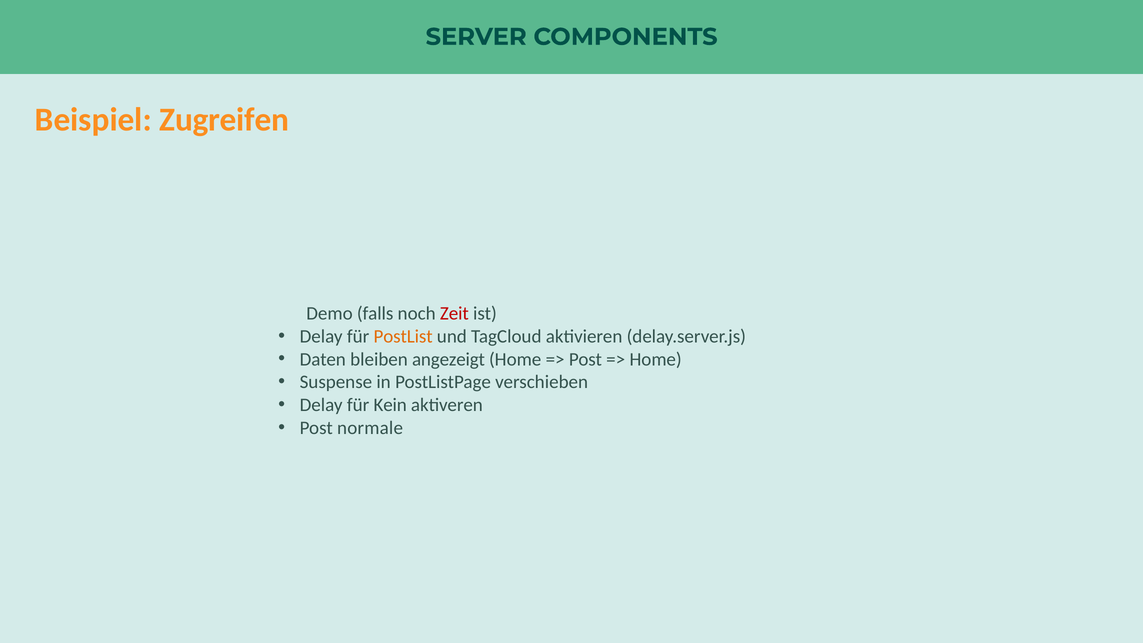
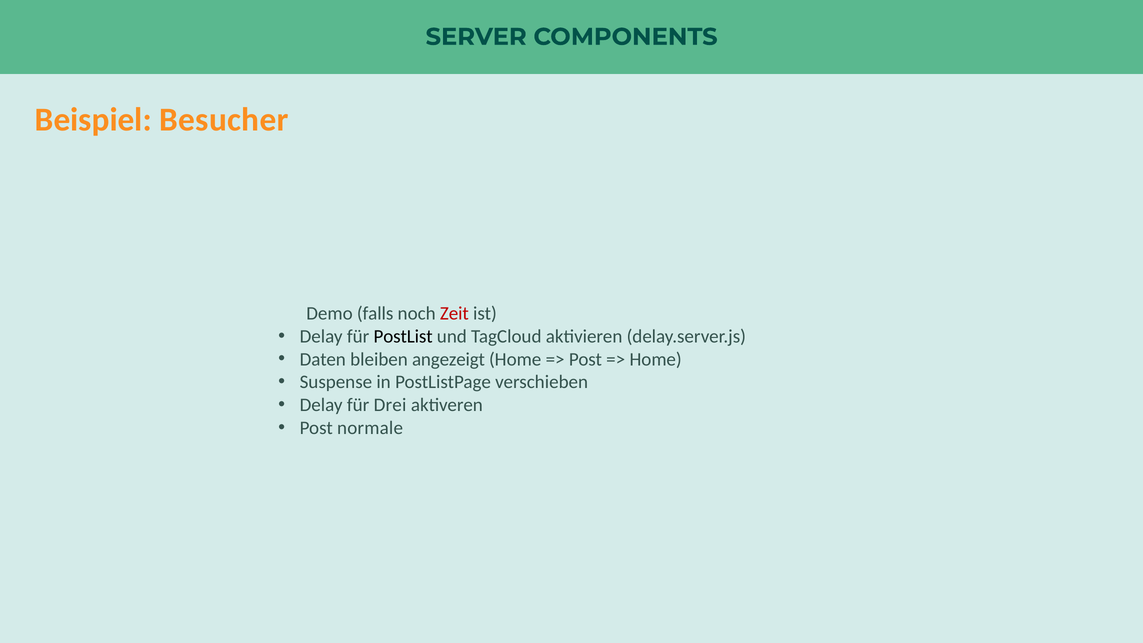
Zugreifen: Zugreifen -> Besucher (224, 120)
PostList colour: orange -> black (403, 336)
Kein: Kein -> Drei (390, 405)
